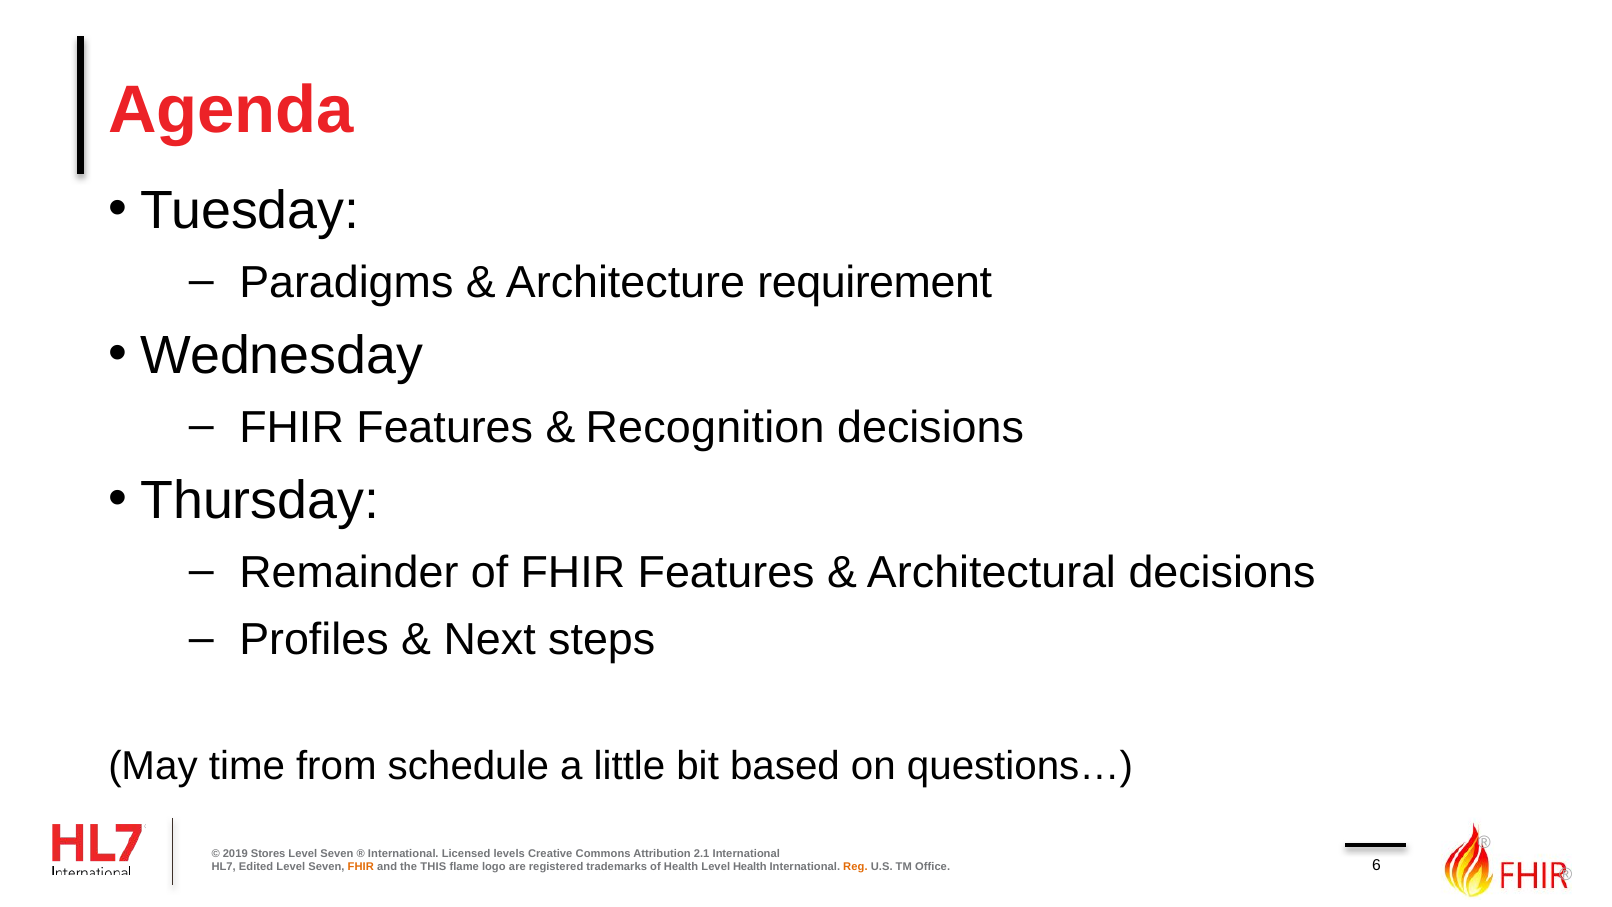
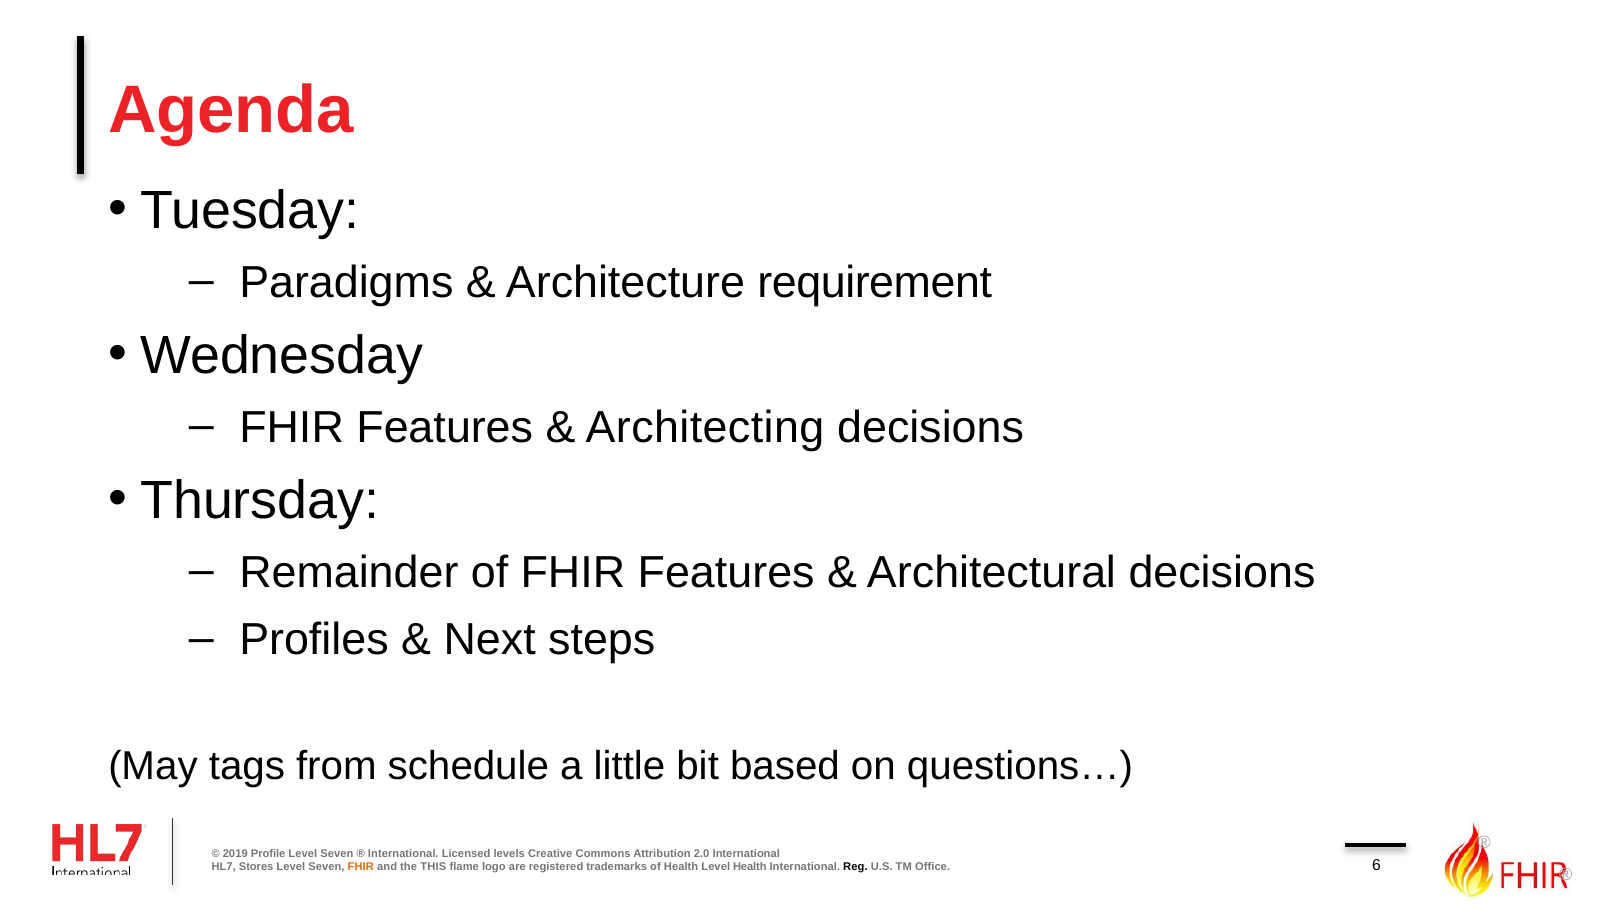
Recognition: Recognition -> Architecting (705, 427)
time: time -> tags (247, 766)
Stores: Stores -> Profile (268, 854)
2.1: 2.1 -> 2.0 (702, 854)
Edited: Edited -> Stores (256, 867)
Reg colour: orange -> black (855, 867)
